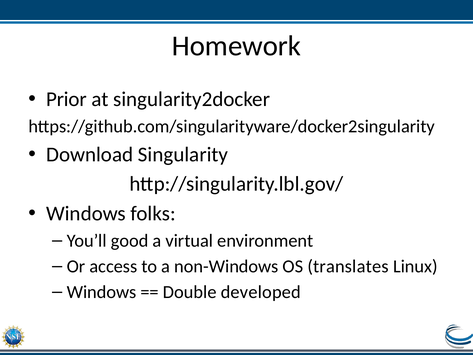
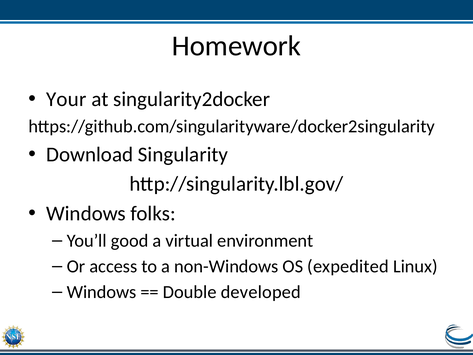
Prior: Prior -> Your (66, 99)
translates: translates -> expedited (348, 266)
